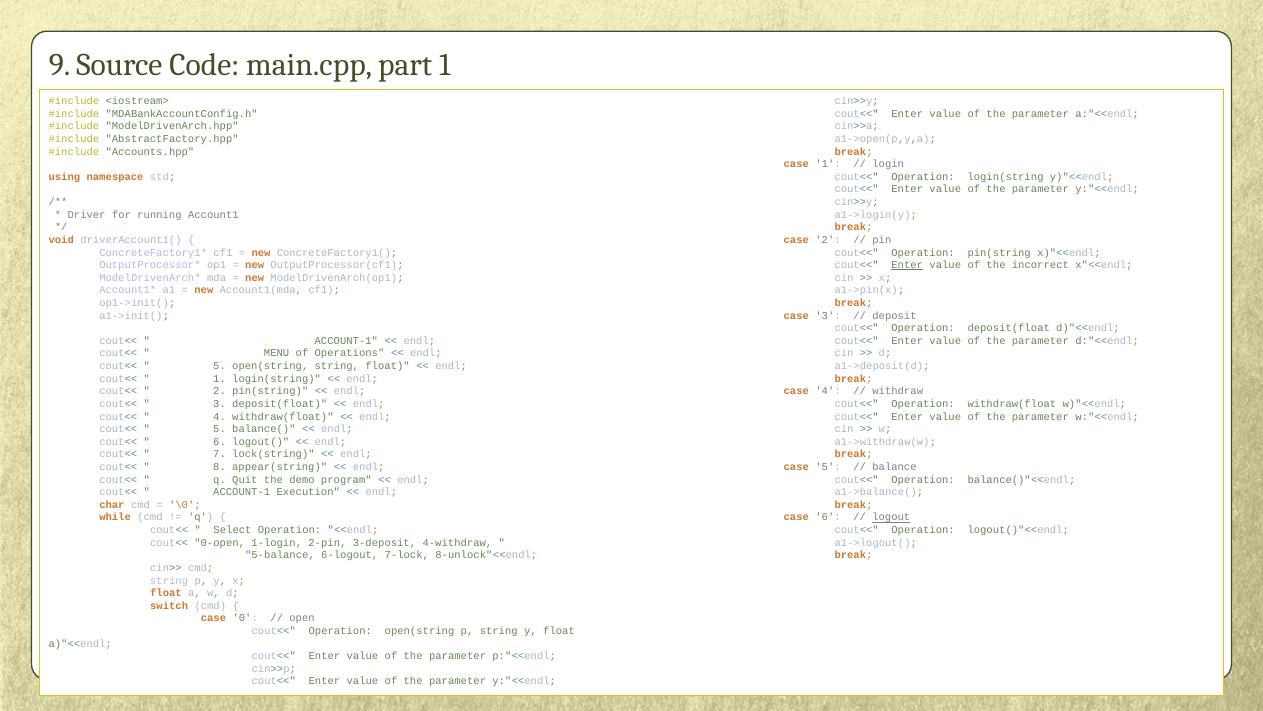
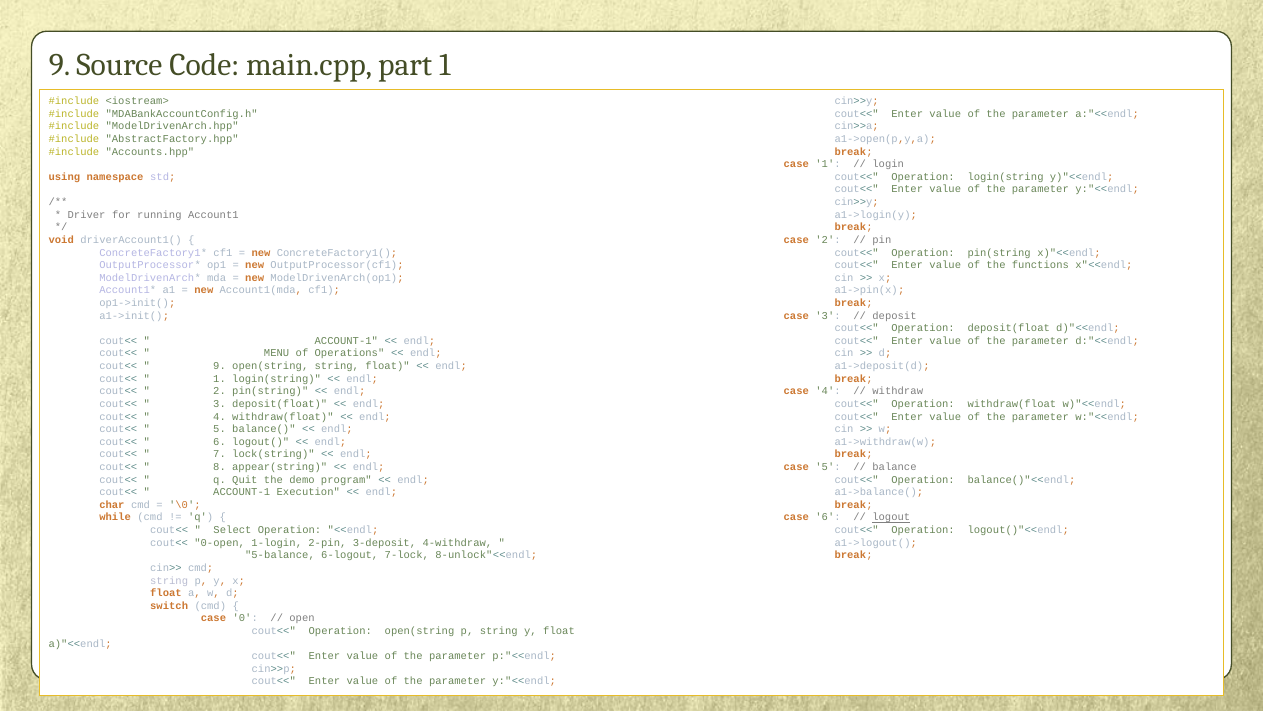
Enter underline: present -> none (907, 265)
incorrect: incorrect -> functions (1040, 265)
5: 5 -> 9 (220, 366)
